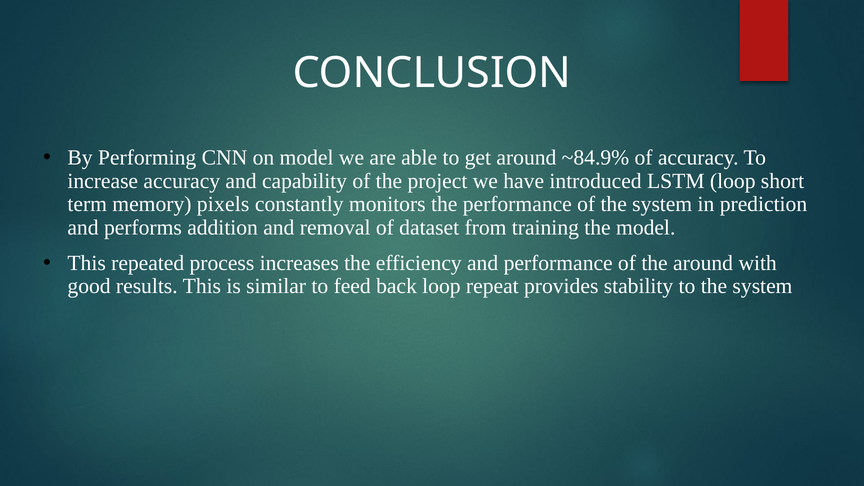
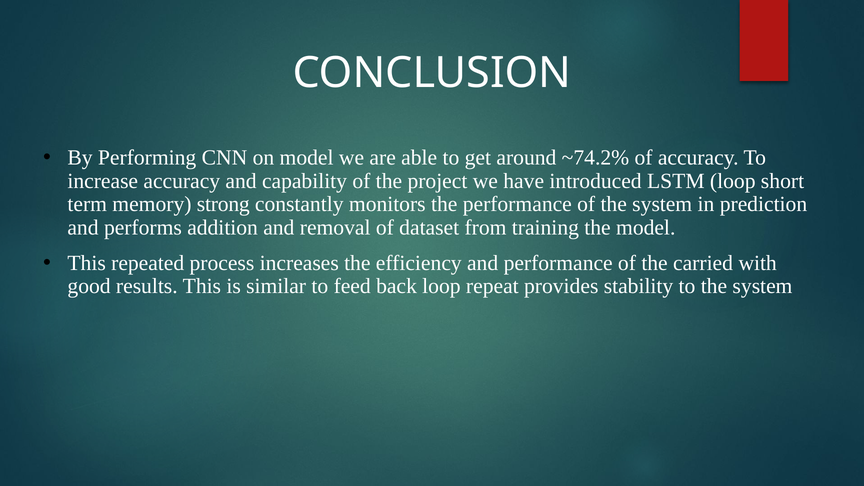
~84.9%: ~84.9% -> ~74.2% (595, 158)
pixels: pixels -> strong (223, 204)
the around: around -> carried (703, 263)
